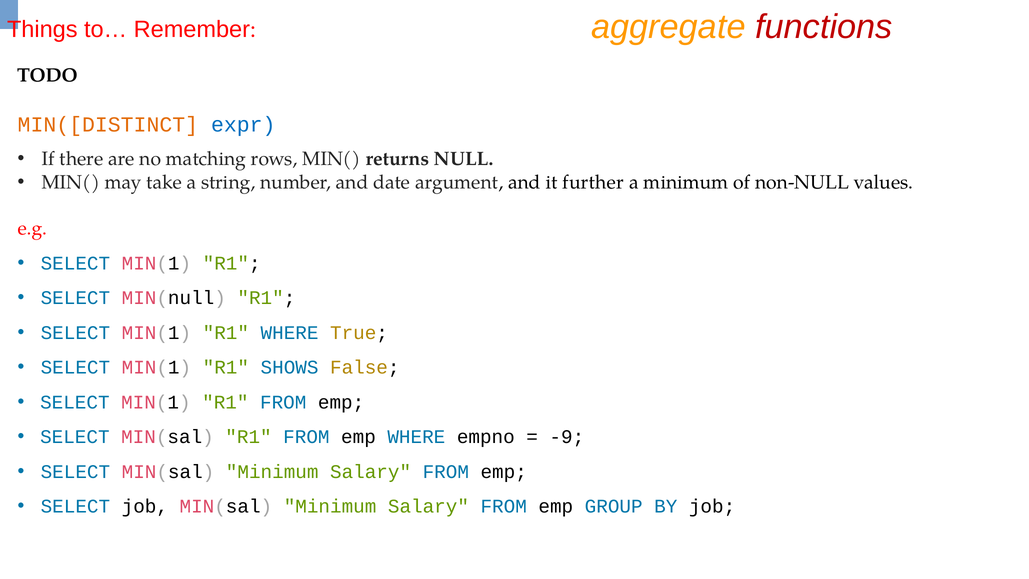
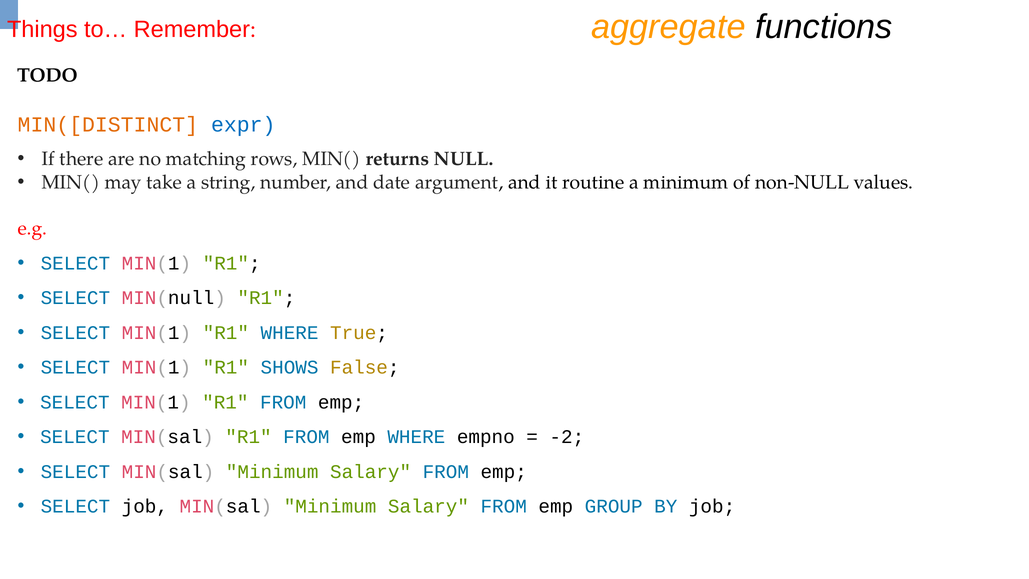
functions colour: red -> black (824, 27)
further: further -> routine (593, 182)
-9: -9 -> -2 (567, 437)
